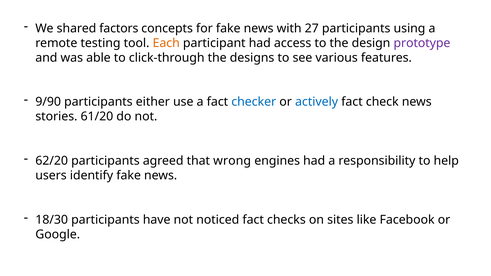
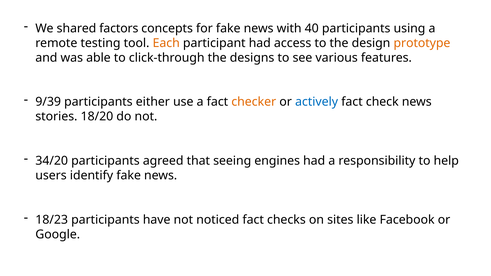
27: 27 -> 40 (312, 28)
prototype colour: purple -> orange (422, 43)
9/90: 9/90 -> 9/39 (48, 102)
checker colour: blue -> orange (254, 102)
61/20: 61/20 -> 18/20 (97, 117)
62/20: 62/20 -> 34/20 (52, 161)
wrong: wrong -> seeing (232, 161)
18/30: 18/30 -> 18/23 (52, 220)
